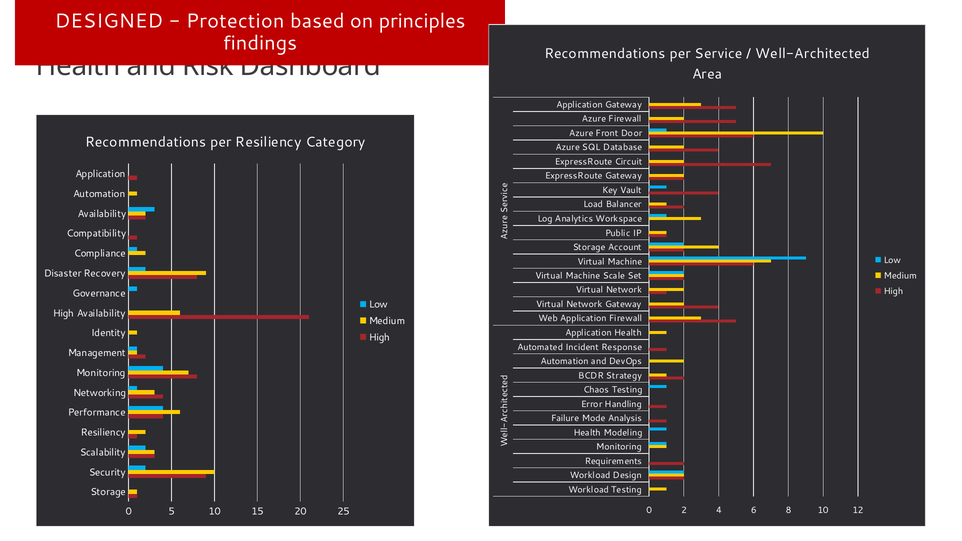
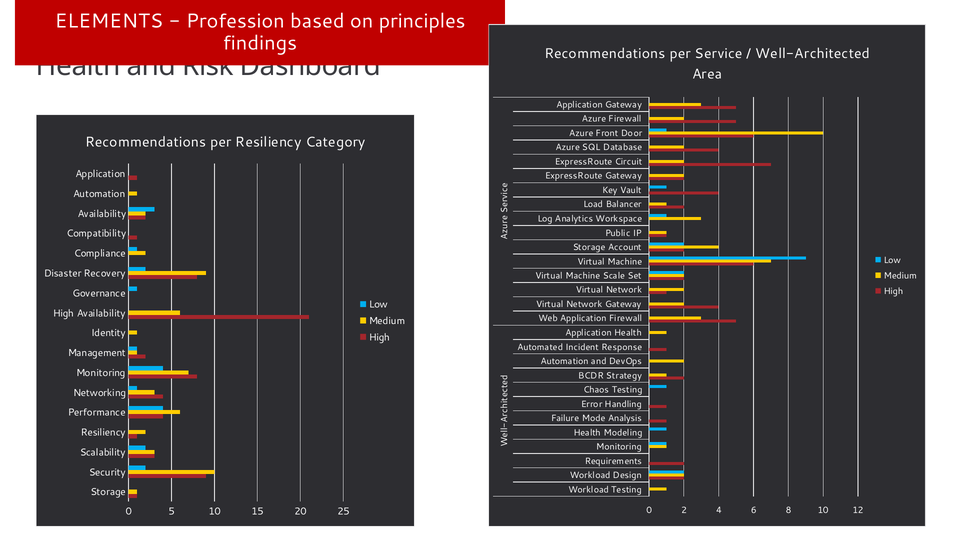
DESIGNED: DESIGNED -> ELEMENTS (109, 21)
Protection: Protection -> Profession (235, 21)
